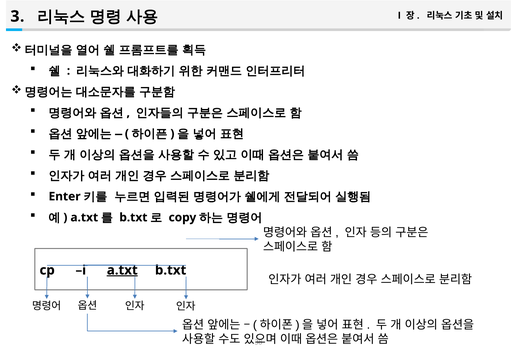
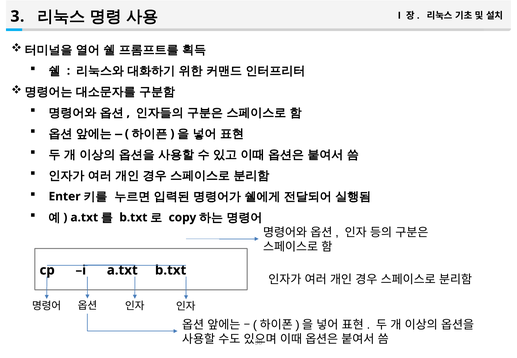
a.txt underline: present -> none (122, 270)
